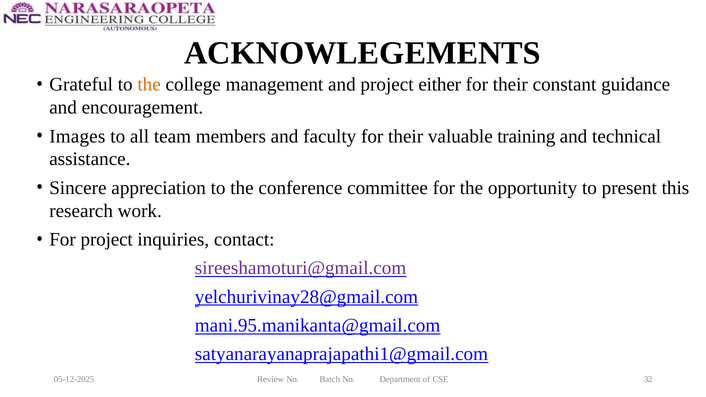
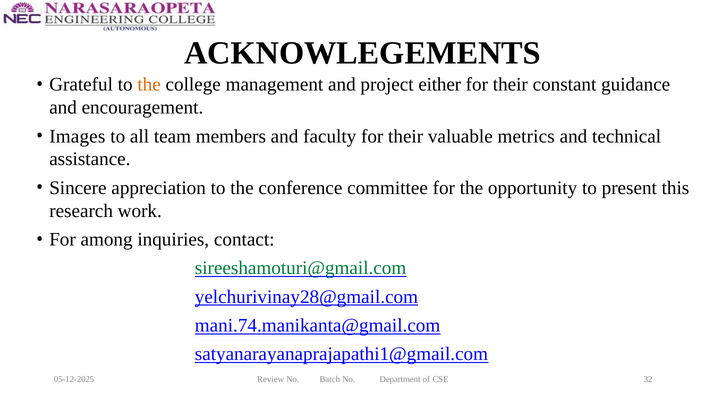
training: training -> metrics (526, 136)
For project: project -> among (107, 239)
sireeshamoturi@gmail.com colour: purple -> green (301, 268)
mani.95.manikanta@gmail.com: mani.95.manikanta@gmail.com -> mani.74.manikanta@gmail.com (318, 325)
